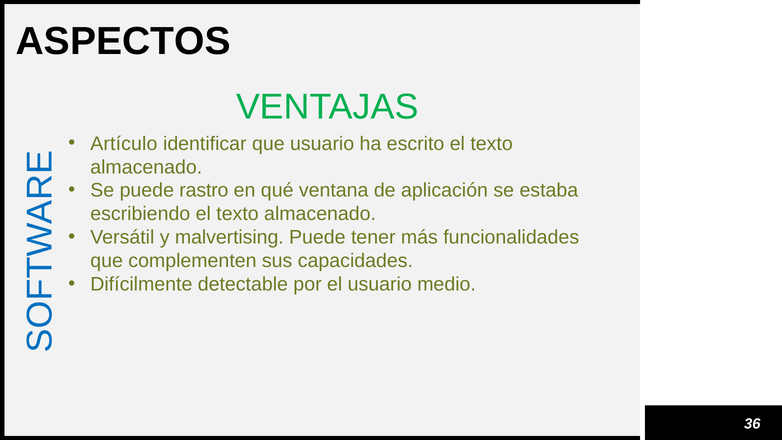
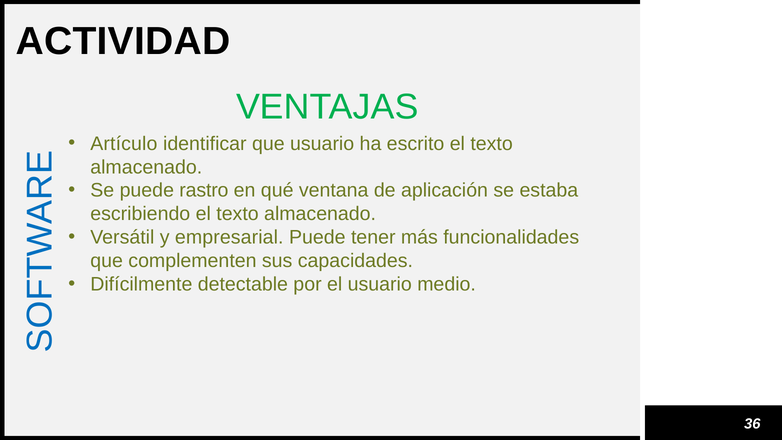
ASPECTOS: ASPECTOS -> ACTIVIDAD (123, 41)
malvertising: malvertising -> empresarial (229, 237)
